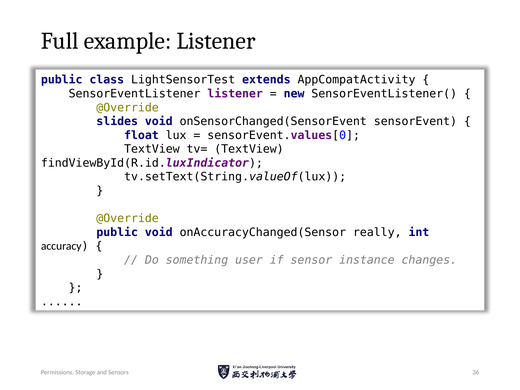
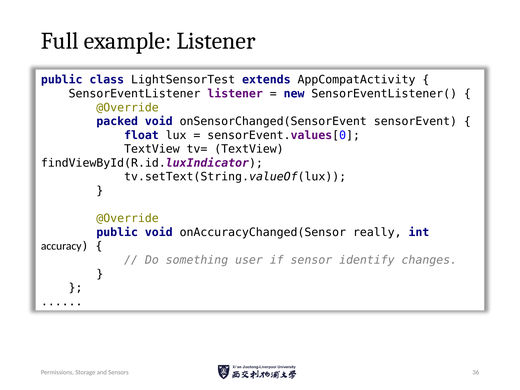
slides: slides -> packed (117, 121)
instance: instance -> identify (367, 260)
